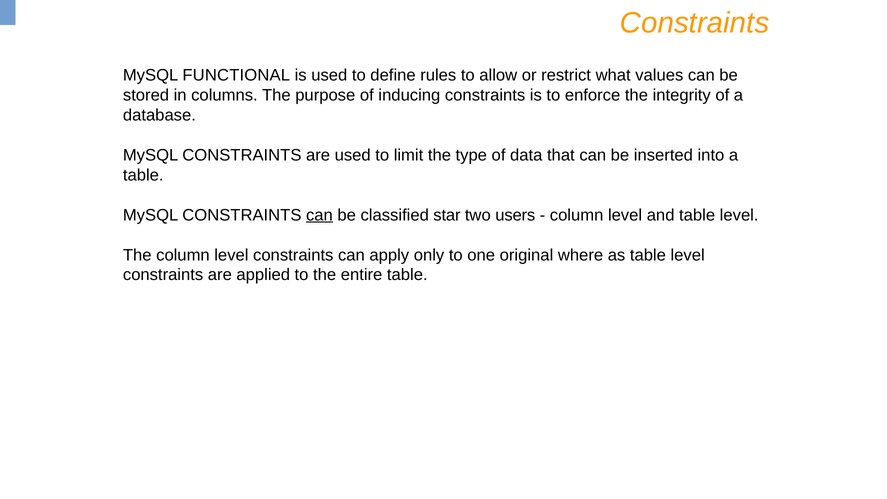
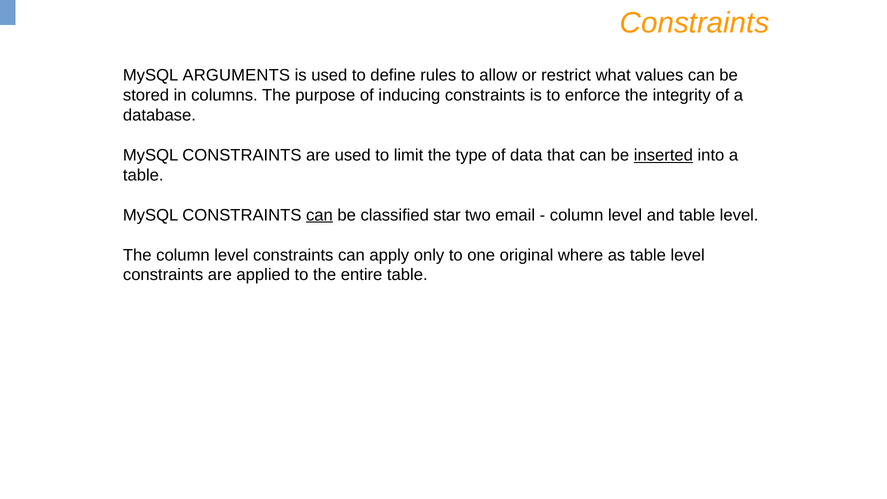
FUNCTIONAL: FUNCTIONAL -> ARGUMENTS (236, 75)
inserted underline: none -> present (663, 155)
users: users -> email (515, 215)
